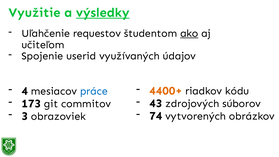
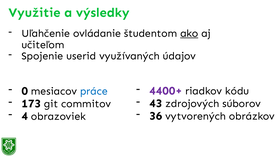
výsledky underline: present -> none (103, 13)
requestov: requestov -> ovládanie (97, 33)
4400+ colour: orange -> purple (166, 91)
4: 4 -> 0 (25, 91)
74: 74 -> 36 (156, 116)
3: 3 -> 4 (25, 116)
